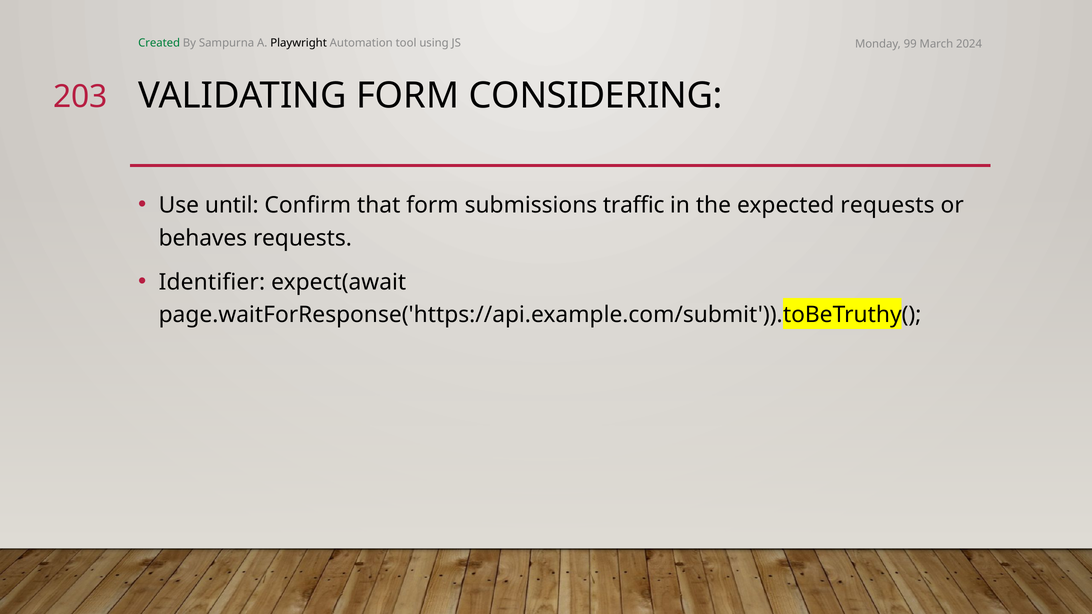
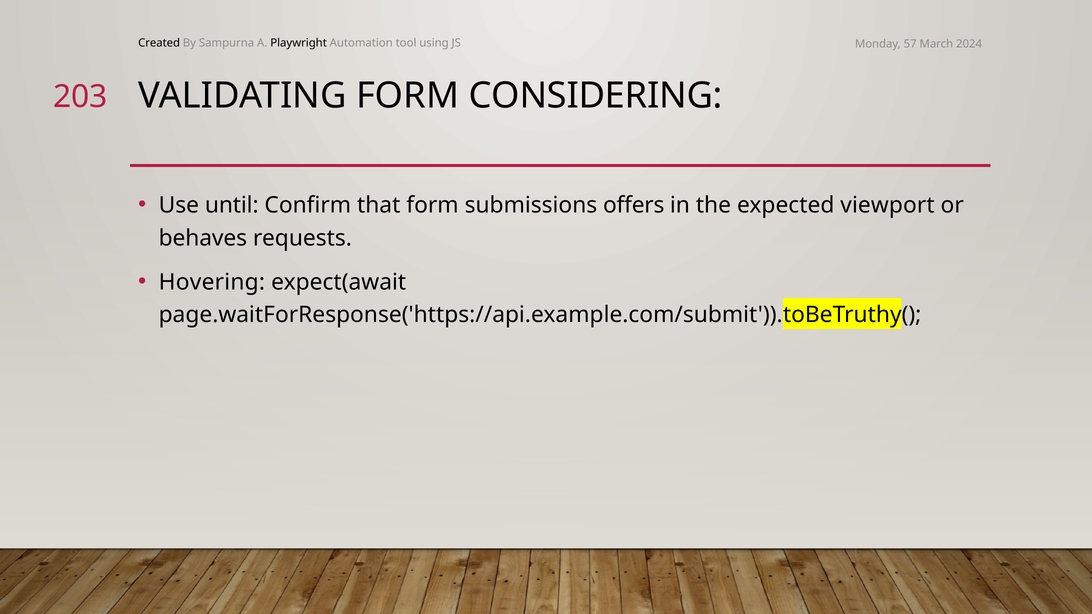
Created colour: green -> black (159, 43)
99: 99 -> 57 (910, 44)
traffic: traffic -> offers (634, 205)
expected requests: requests -> viewport (887, 205)
Identifier: Identifier -> Hovering (212, 282)
